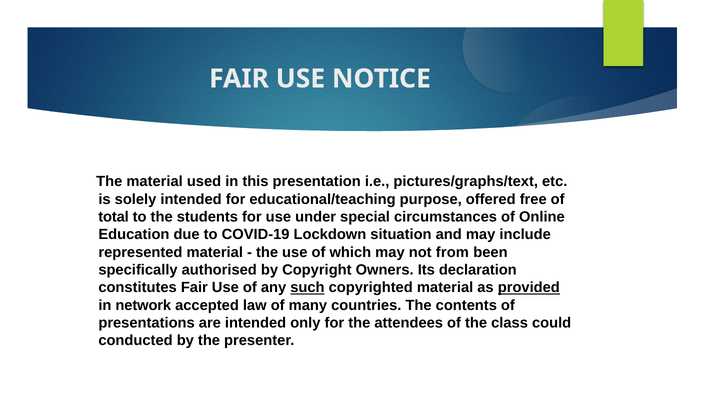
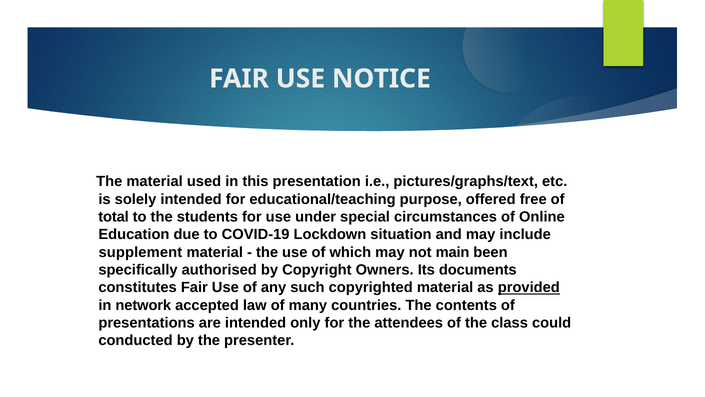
represented: represented -> supplement (140, 252)
from: from -> main (453, 252)
declaration: declaration -> documents (478, 270)
such underline: present -> none (307, 287)
